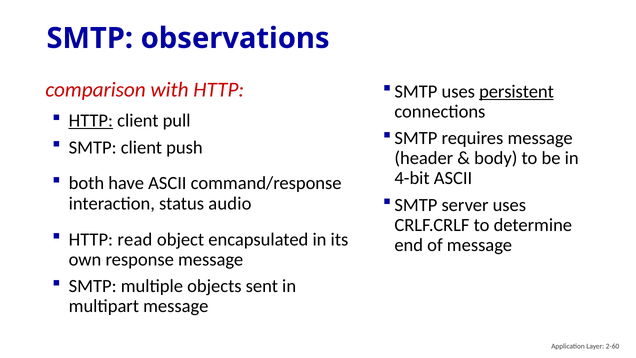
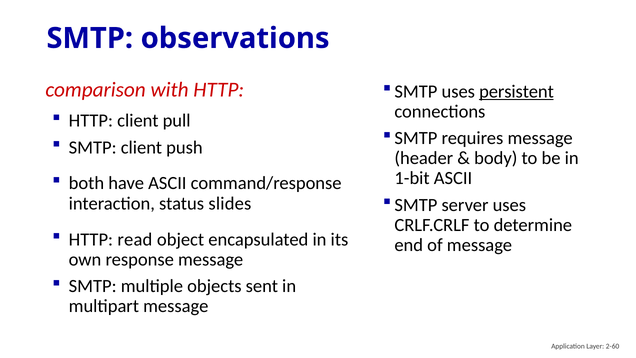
HTTP underline: present -> none (91, 121)
4-bit: 4-bit -> 1-bit (412, 178)
audio: audio -> slides (230, 203)
